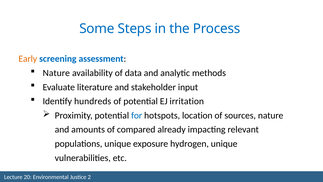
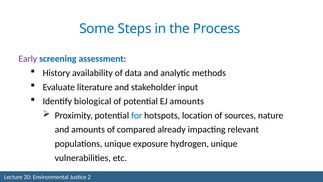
Early colour: orange -> purple (28, 59)
Nature: Nature -> History (56, 73)
hundreds: hundreds -> biological (93, 101)
EJ irritation: irritation -> amounts (187, 101)
